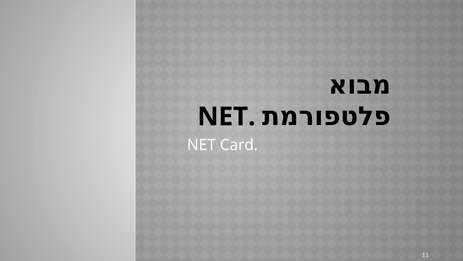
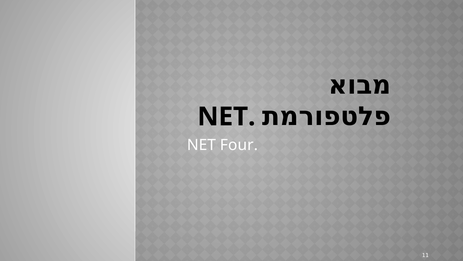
Card: Card -> Four (237, 145)
